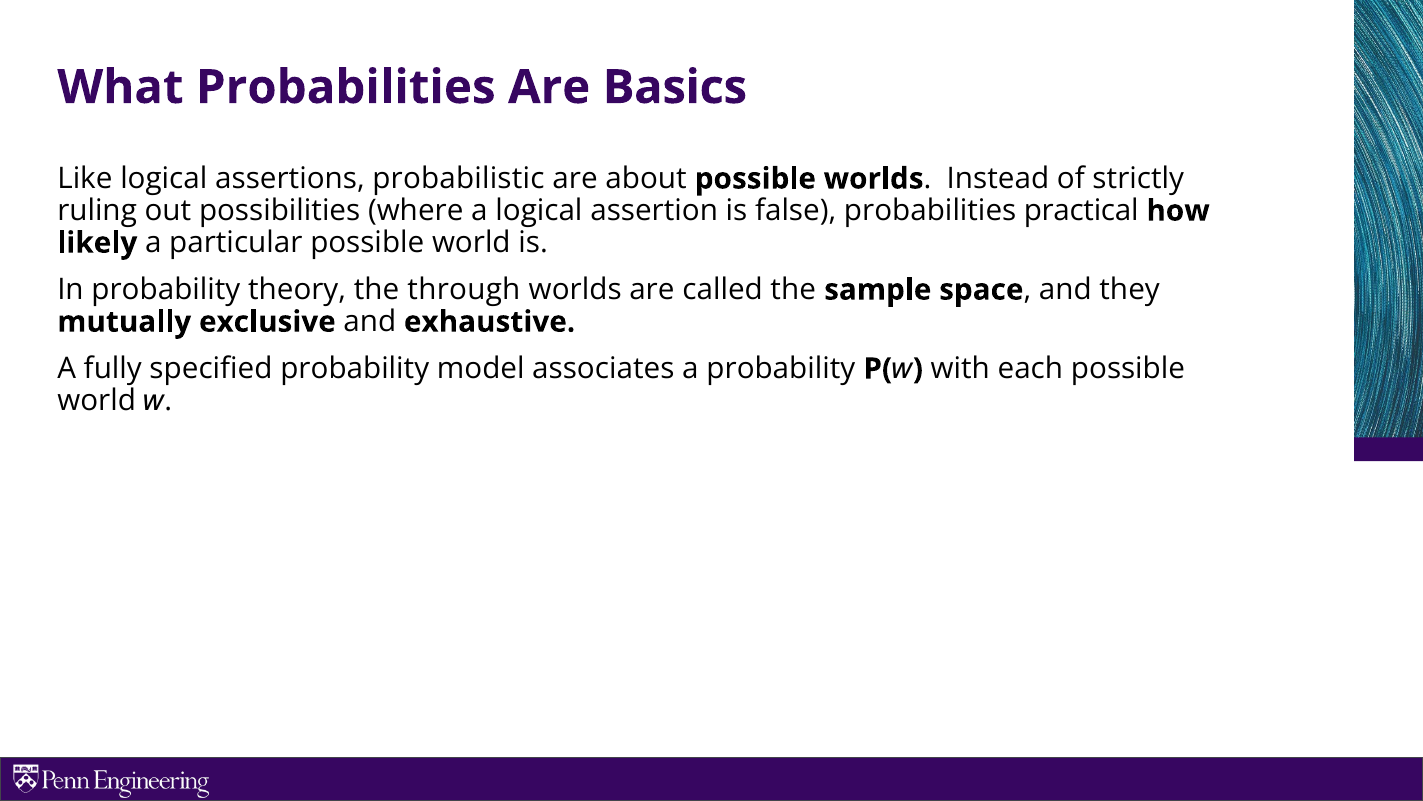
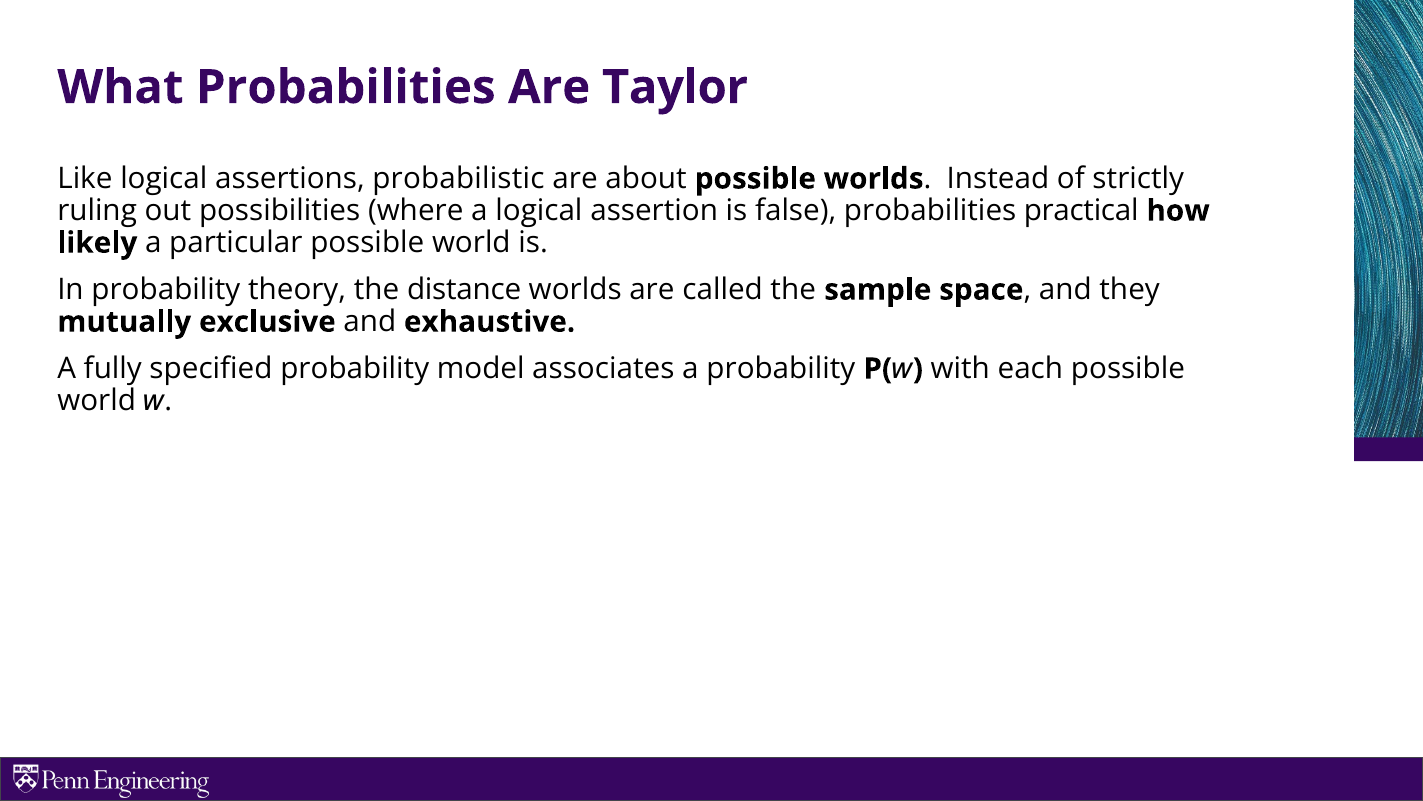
Basics: Basics -> Taylor (675, 87)
through: through -> distance (464, 290)
